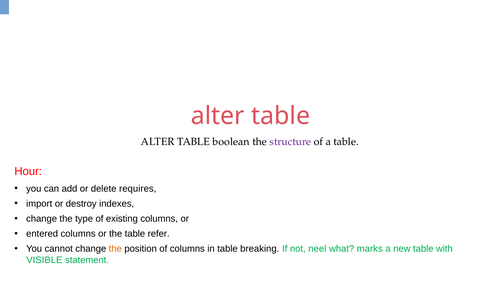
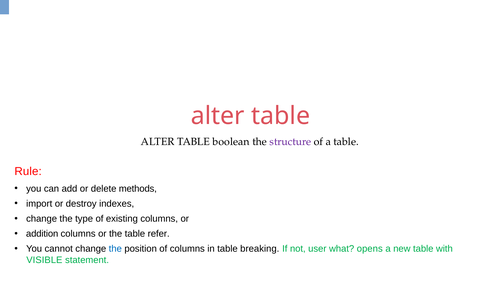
Hour: Hour -> Rule (28, 171)
requires: requires -> methods (138, 189)
entered: entered -> addition (42, 234)
the colour: orange -> blue (115, 249)
neel: neel -> user (317, 249)
marks: marks -> opens (370, 249)
